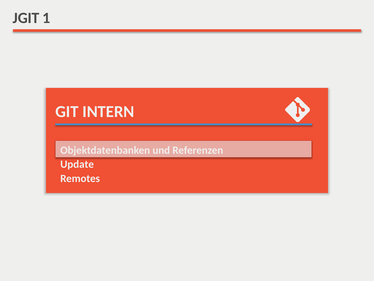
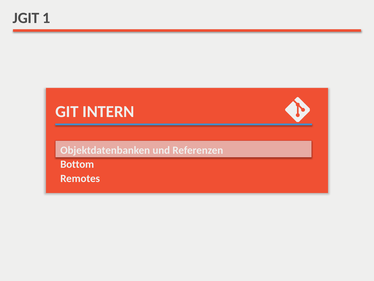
Update: Update -> Bottom (77, 164)
